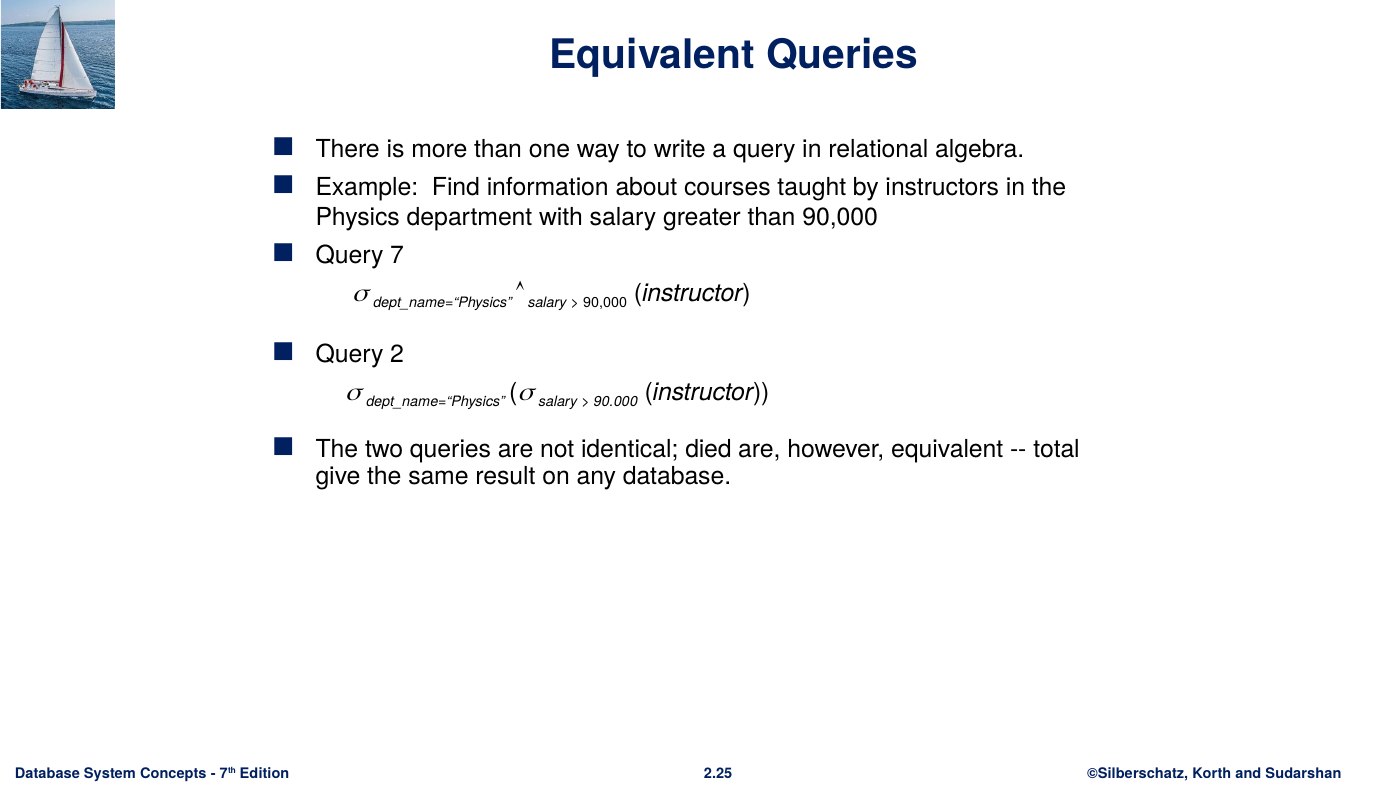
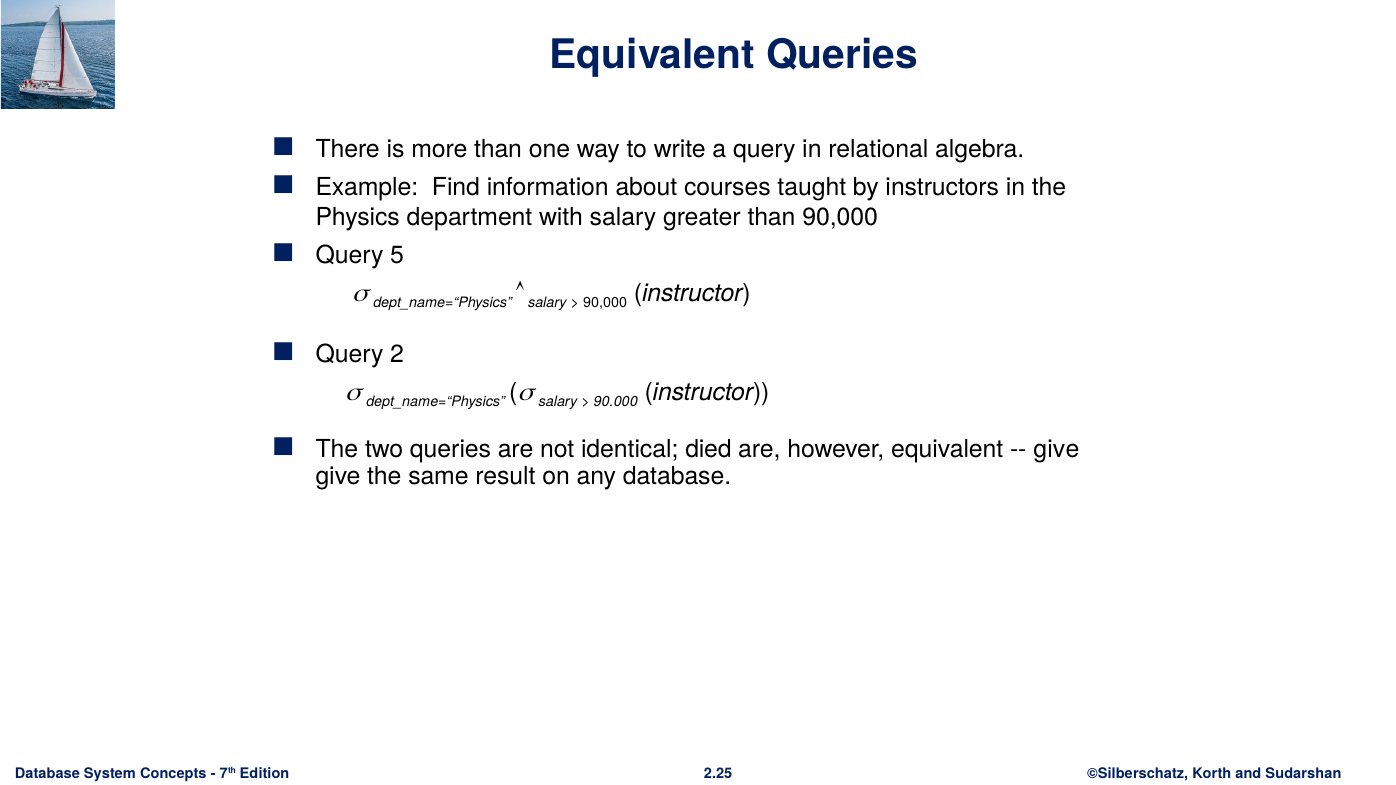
7: 7 -> 5 (397, 255)
total: total -> give (1056, 449)
